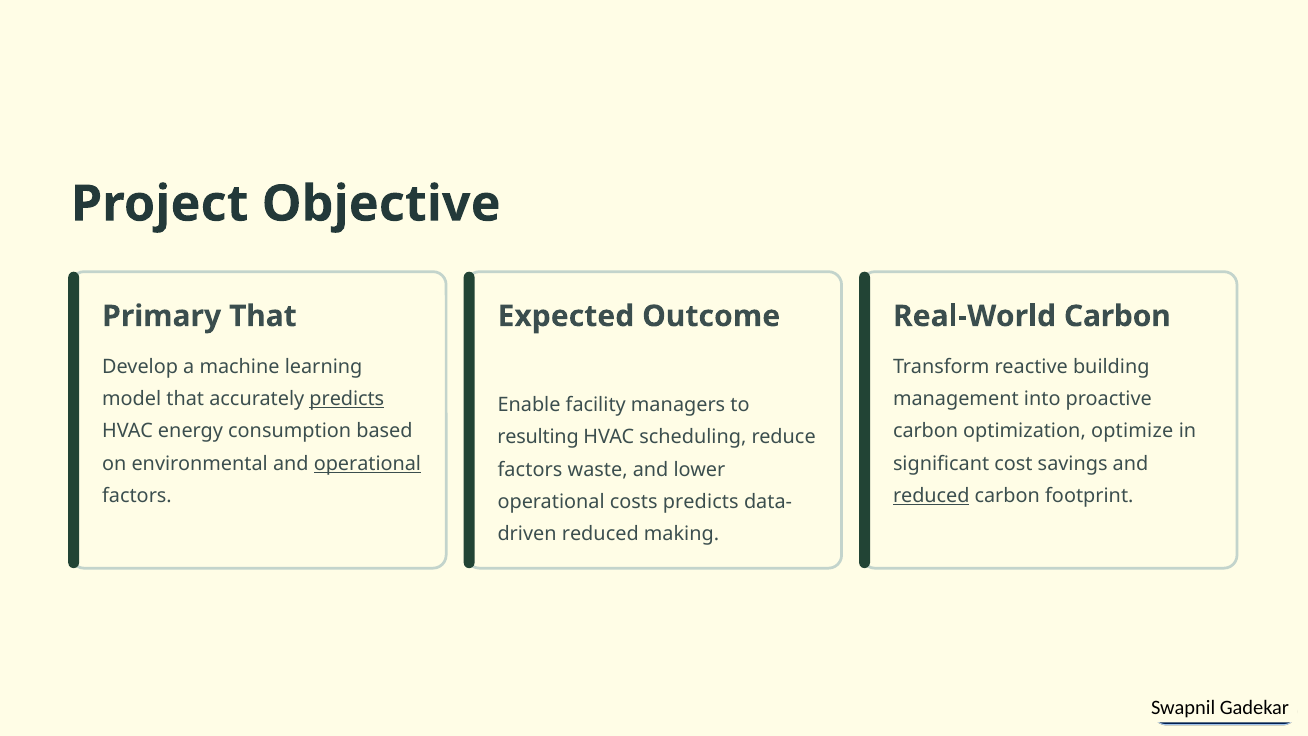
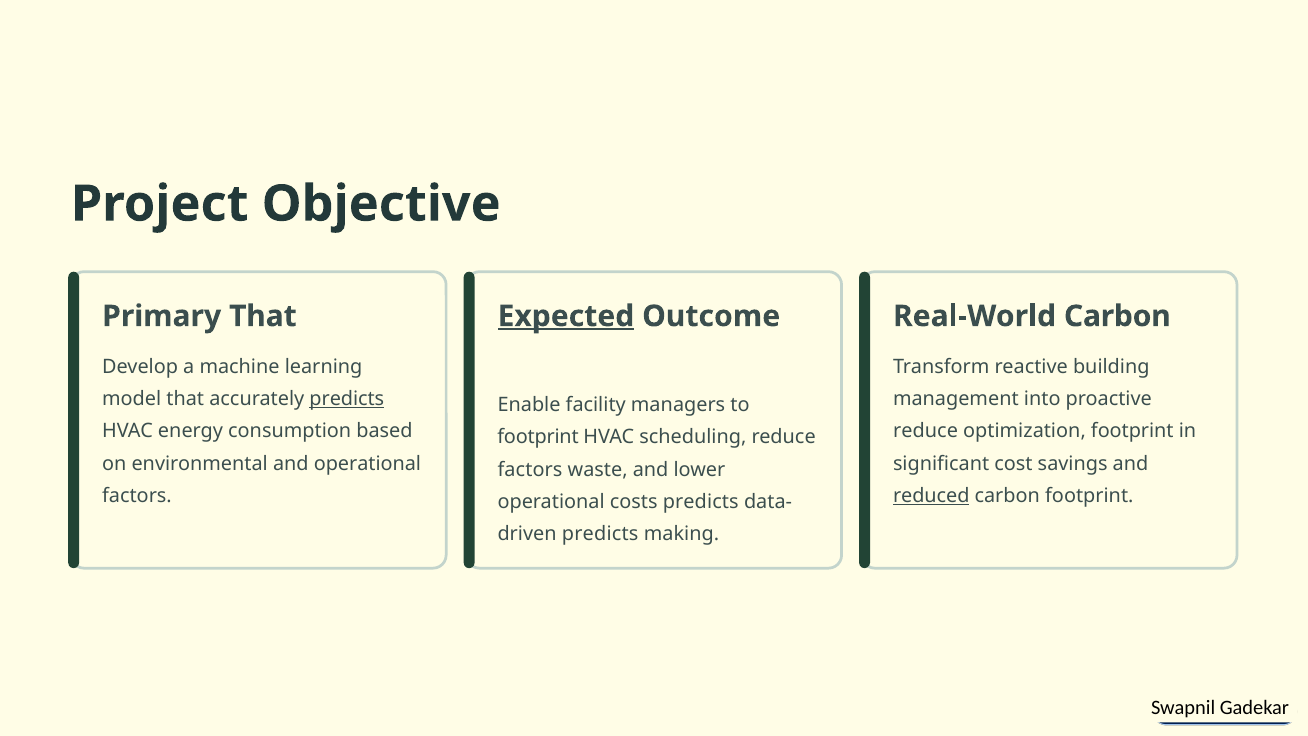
Expected underline: none -> present (566, 316)
carbon: carbon -> reduce (925, 431)
optimization optimize: optimize -> footprint (1132, 431)
resulting: resulting -> footprint (538, 437)
operational underline: present -> none (367, 464)
reduced: reduced -> predicts (600, 534)
